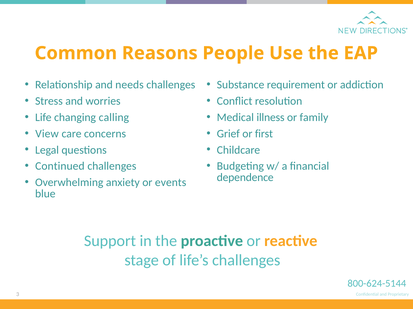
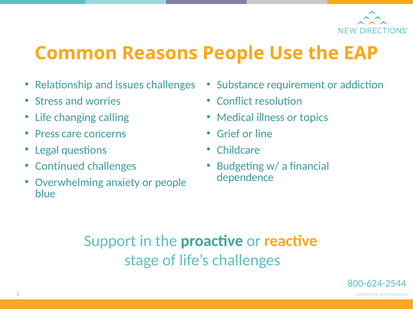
needs: needs -> issues (129, 85)
family: family -> topics (314, 118)
View: View -> Press (47, 134)
first: first -> line (264, 134)
or events: events -> people (171, 183)
800-624-5144: 800-624-5144 -> 800-624-2544 (377, 284)
